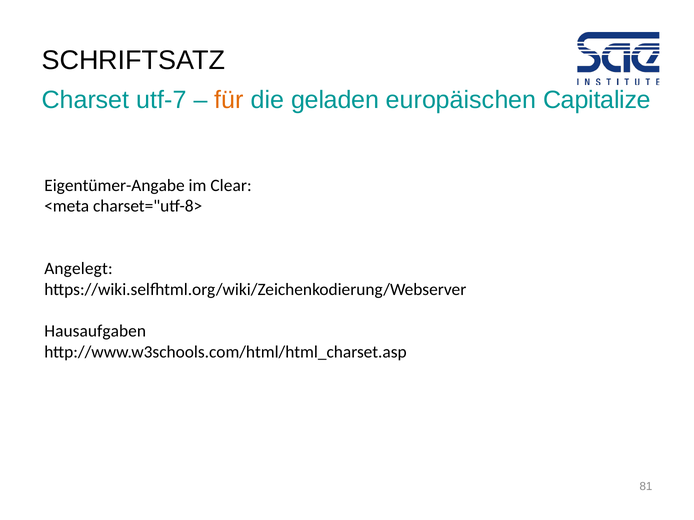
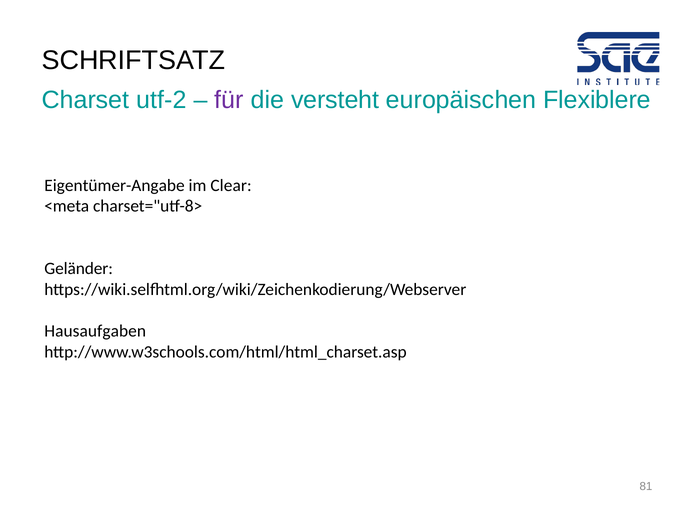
utf-7: utf-7 -> utf-2 (161, 100)
für colour: orange -> purple (229, 100)
geladen: geladen -> versteht (335, 100)
Capitalize: Capitalize -> Flexiblere (597, 100)
Angelegt: Angelegt -> Geländer (79, 269)
